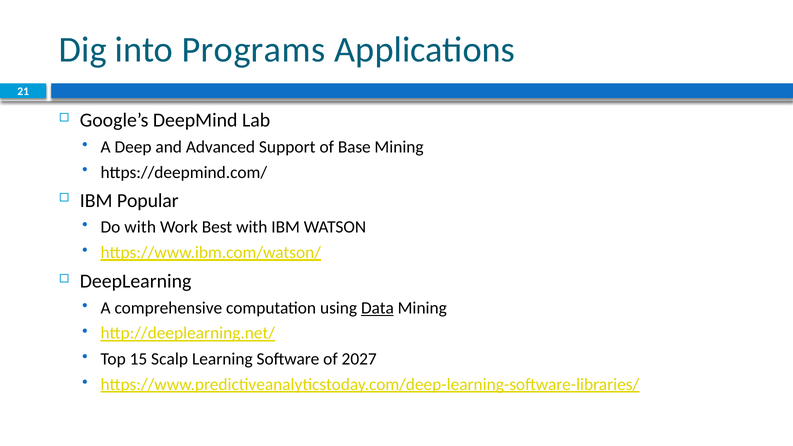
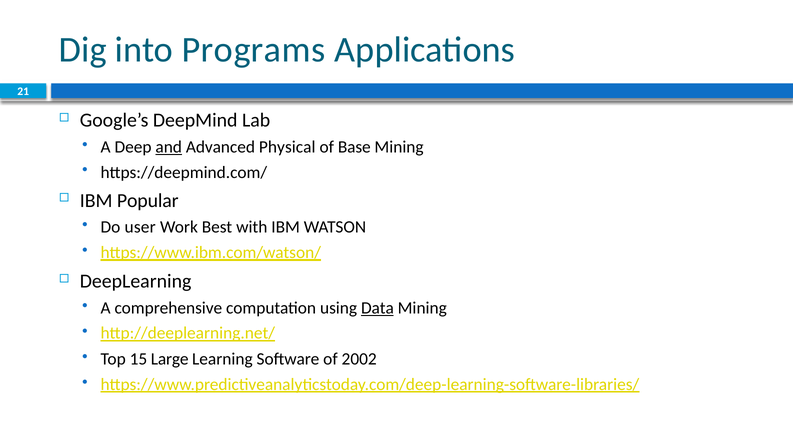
and underline: none -> present (169, 147)
Support: Support -> Physical (287, 147)
Do with: with -> user (140, 227)
Scalp: Scalp -> Large (170, 359)
2027: 2027 -> 2002 (359, 359)
